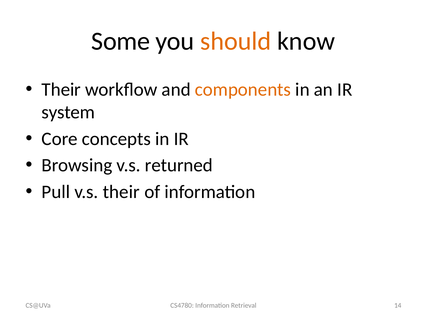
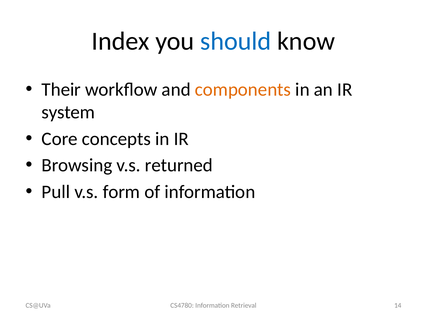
Some: Some -> Index (121, 41)
should colour: orange -> blue (236, 41)
v.s their: their -> form (121, 192)
